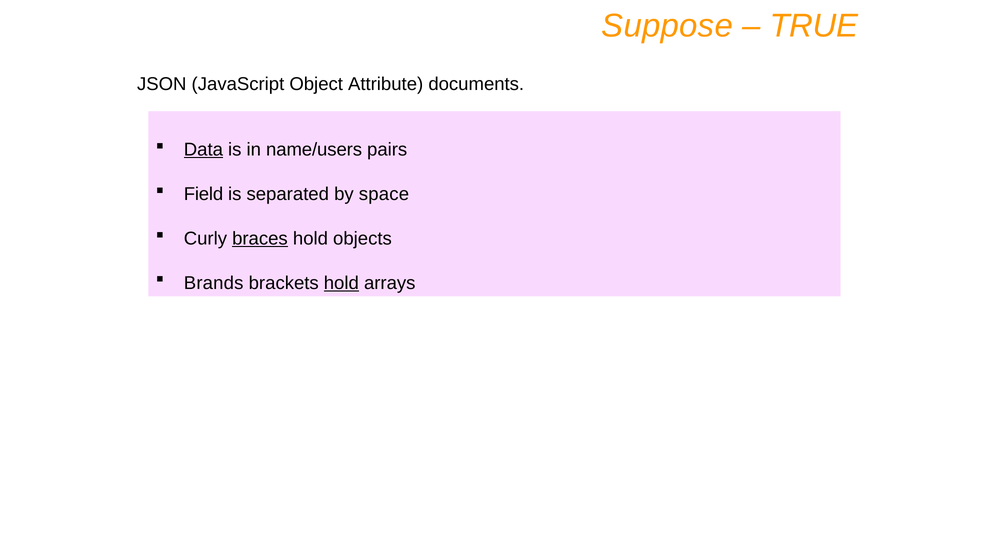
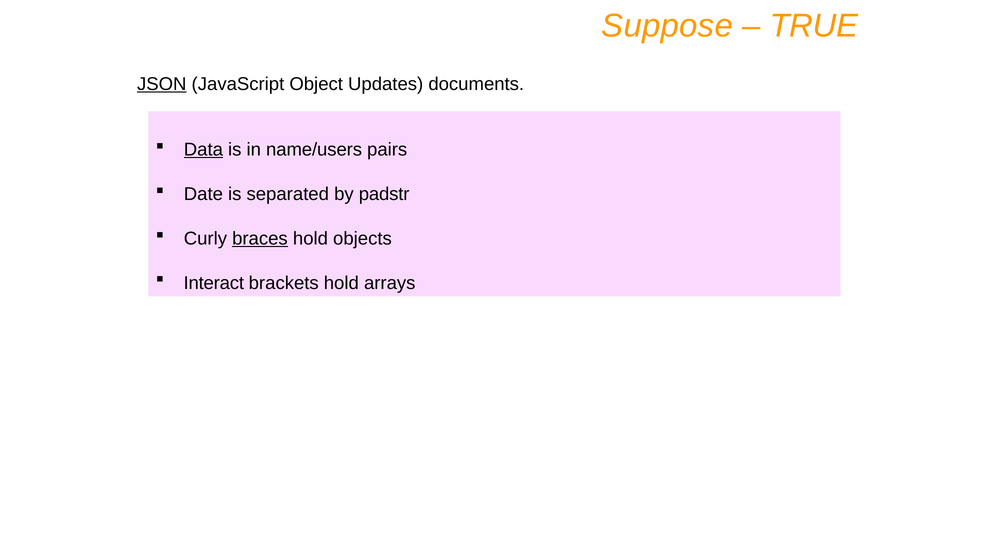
JSON underline: none -> present (162, 84)
Attribute: Attribute -> Updates (386, 84)
Field: Field -> Date (203, 194)
space: space -> padstr (384, 194)
Brands: Brands -> Interact (214, 283)
hold underline: present -> none (341, 283)
